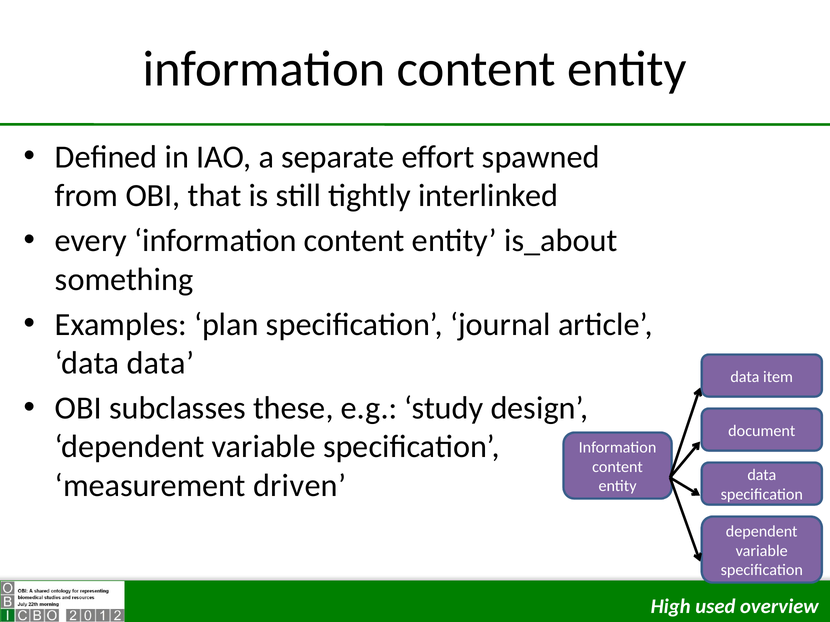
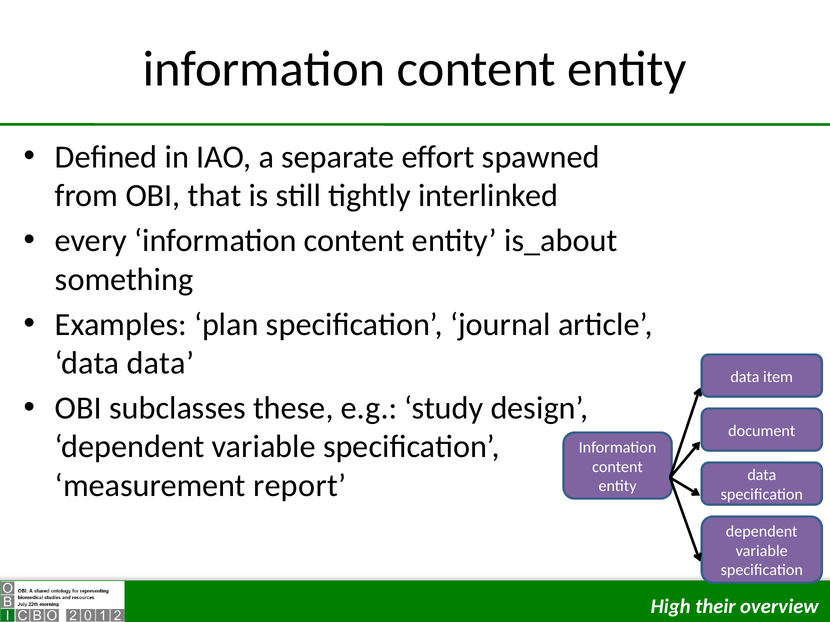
driven: driven -> report (300, 486)
used: used -> their (715, 607)
